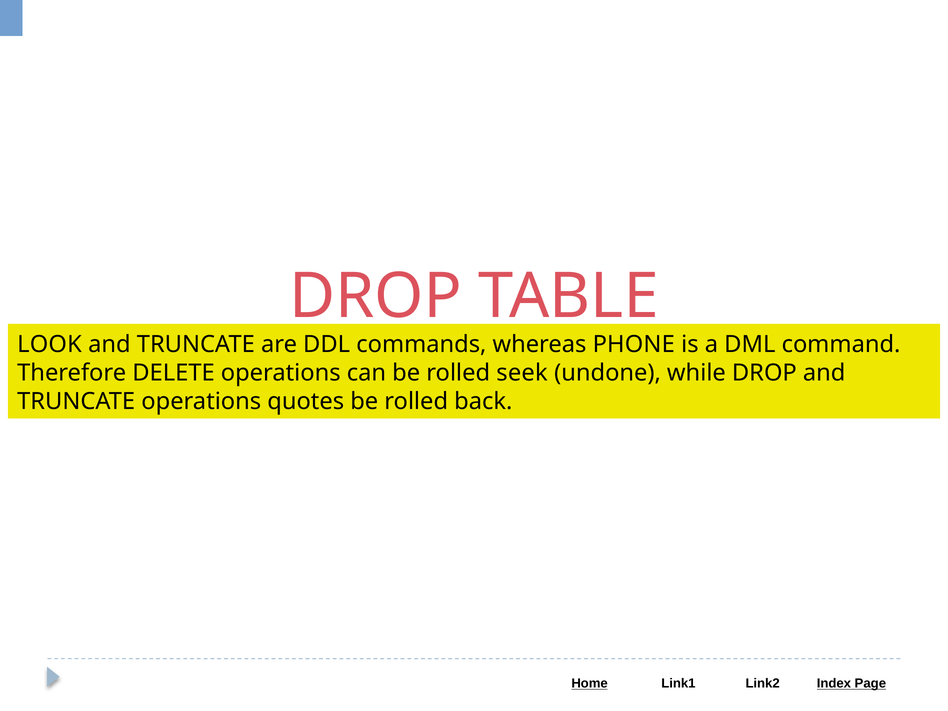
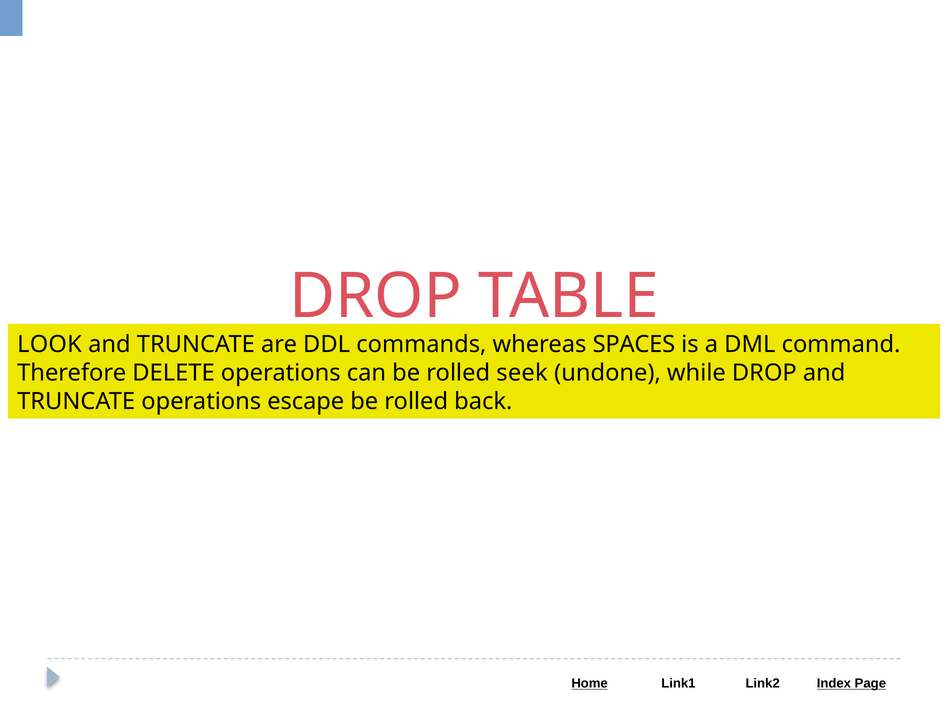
PHONE: PHONE -> SPACES (634, 344)
quotes: quotes -> escape (306, 401)
